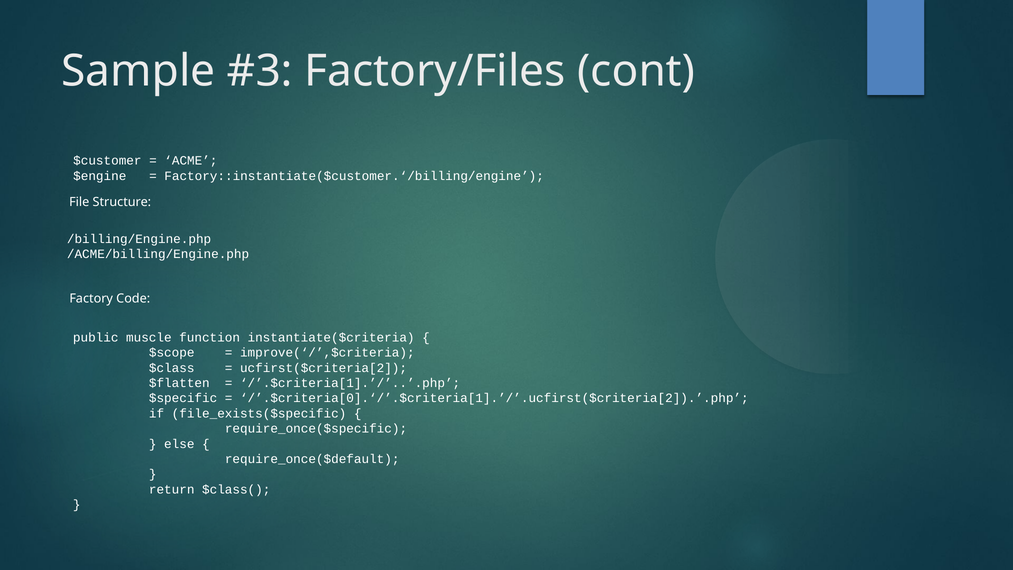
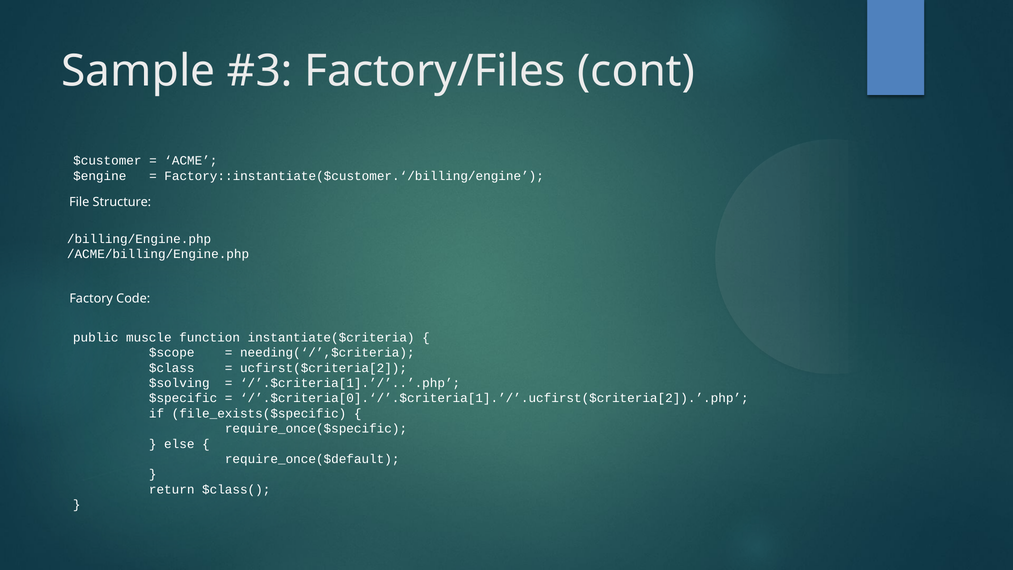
improve(‘/’,$criteria: improve(‘/’,$criteria -> needing(‘/’,$criteria (327, 353)
$flatten: $flatten -> $solving (179, 383)
